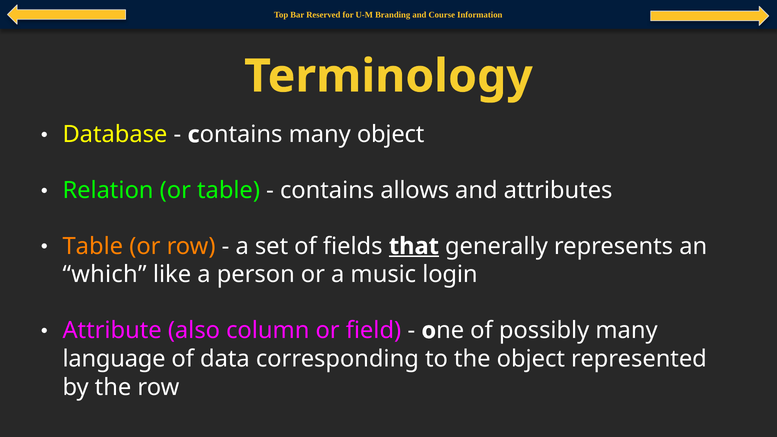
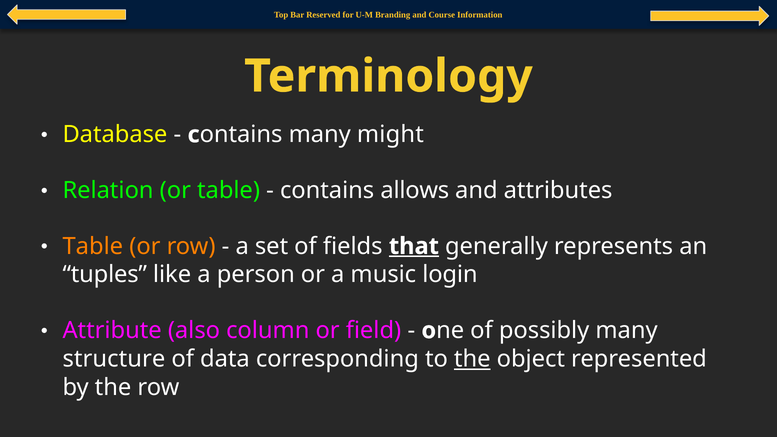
many object: object -> might (390, 135)
which: which -> tuples (105, 275)
language: language -> structure (114, 359)
the underline: none -> present (472, 359)
